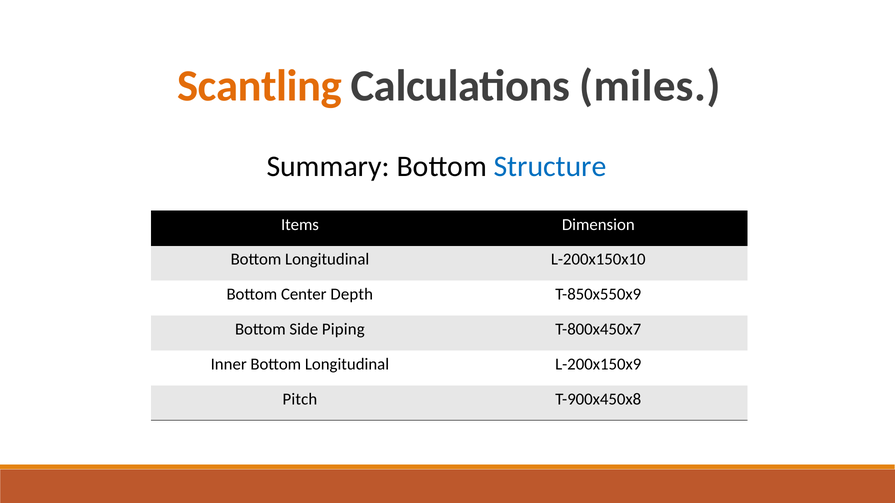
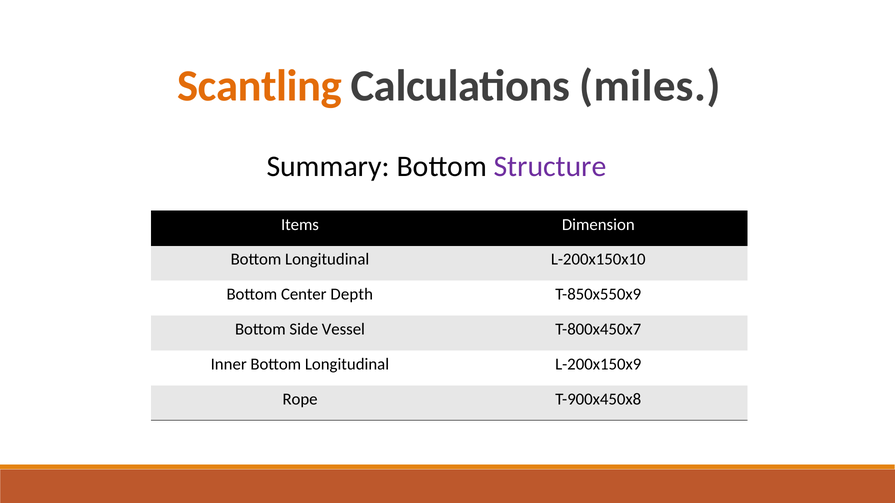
Structure colour: blue -> purple (550, 166)
Piping: Piping -> Vessel (343, 330)
Pitch: Pitch -> Rope (300, 399)
